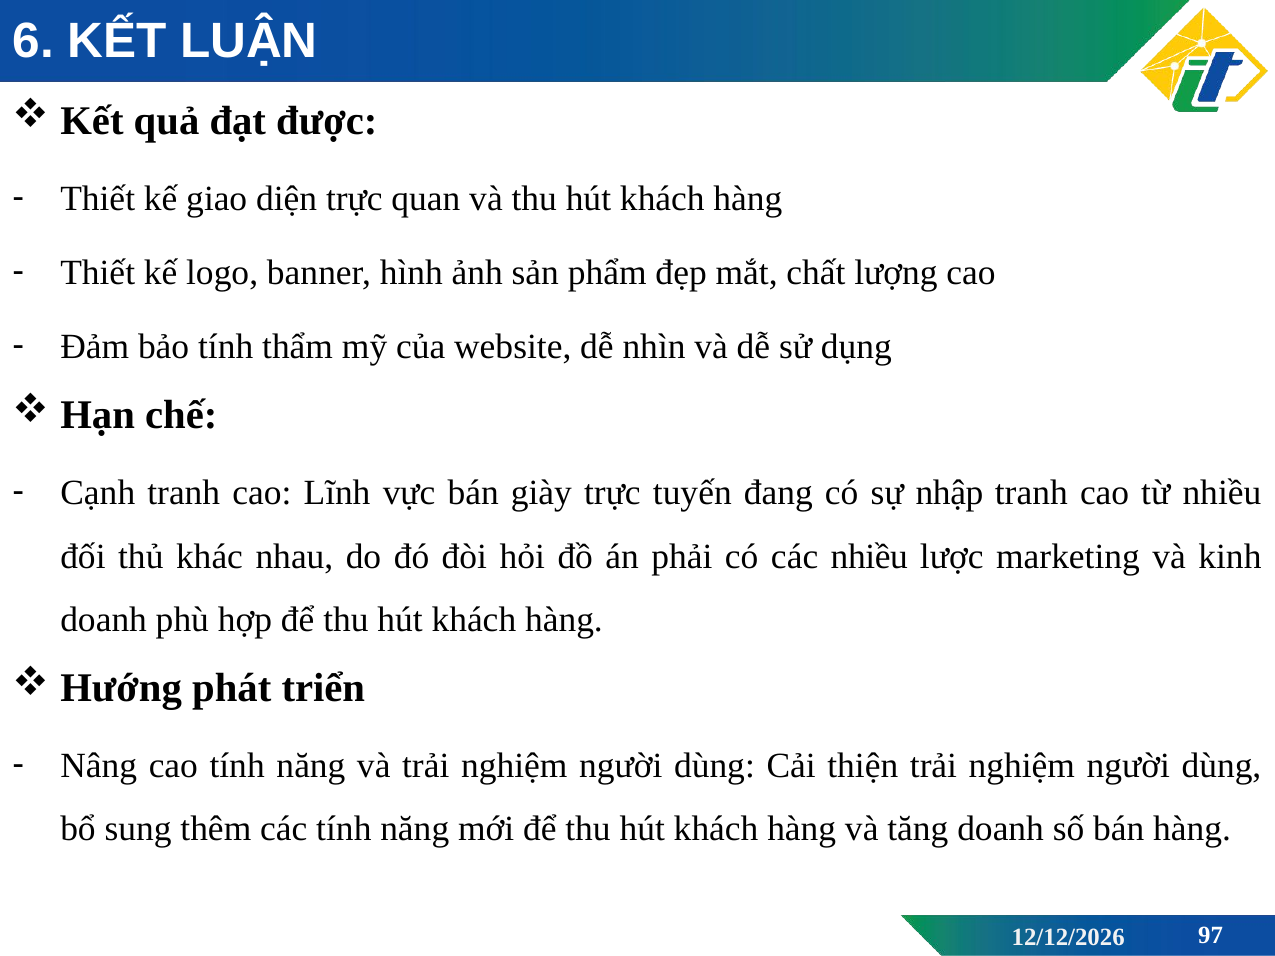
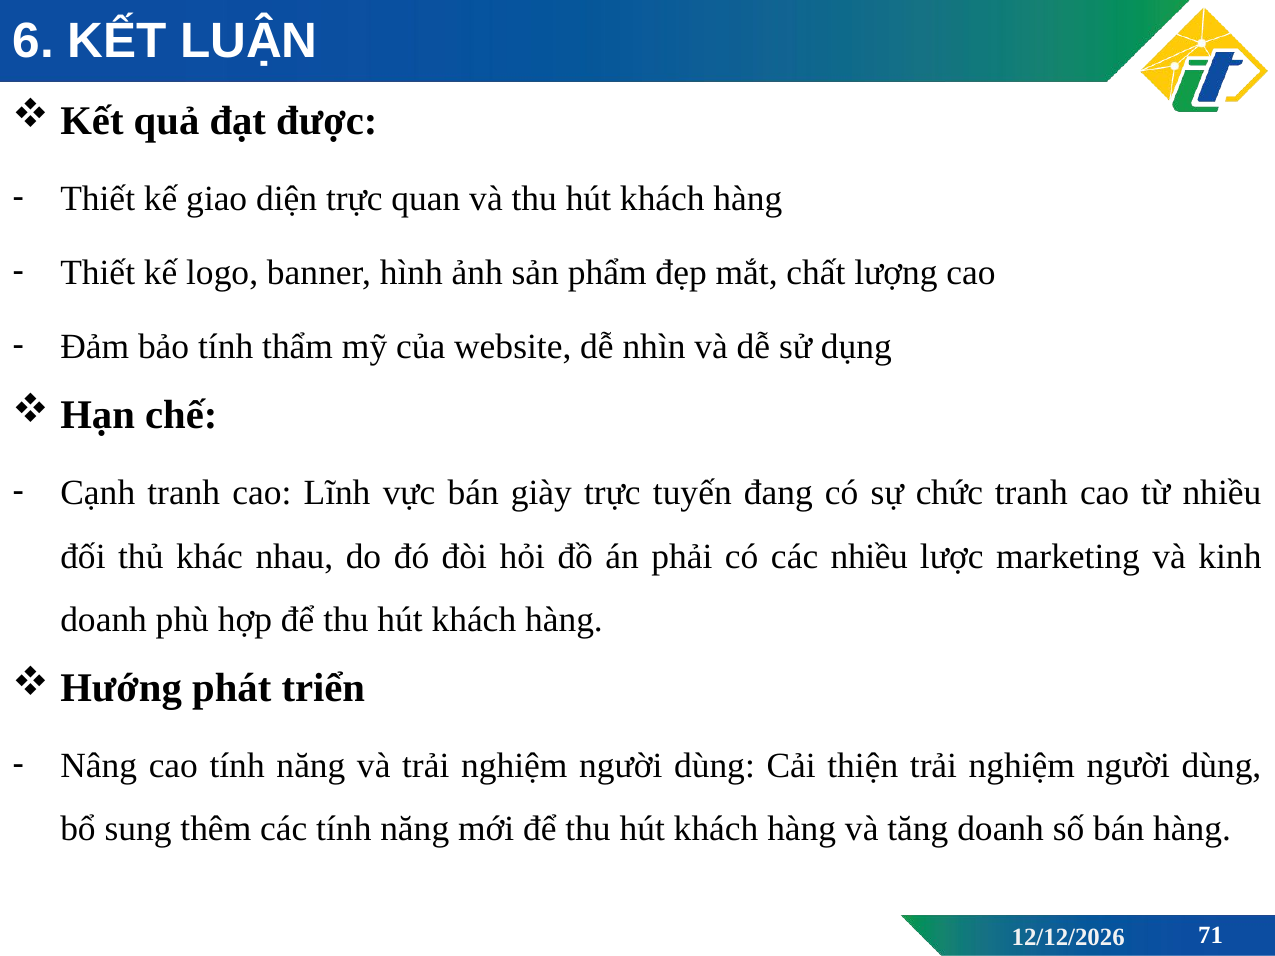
nhập: nhập -> chức (949, 493)
97: 97 -> 71 (1211, 936)
